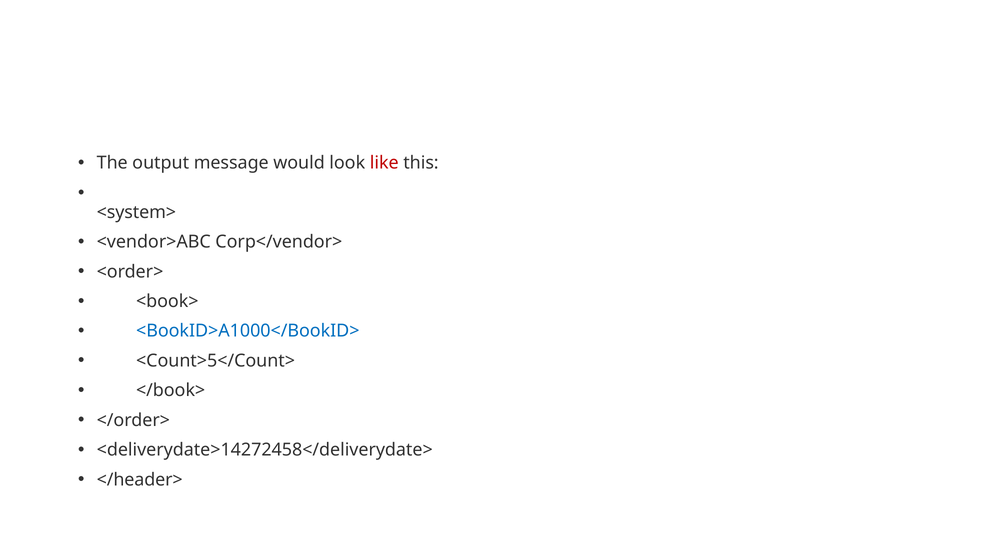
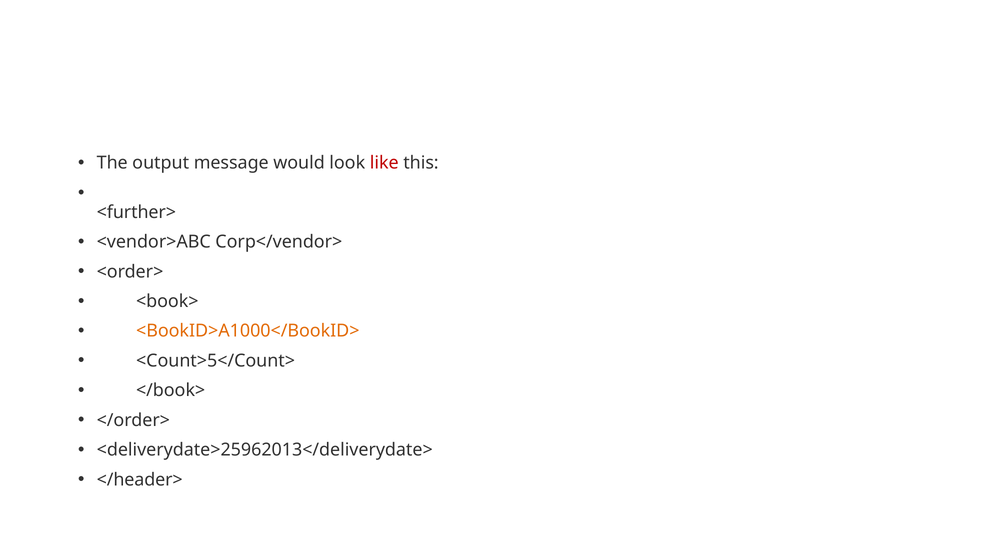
<system>: <system> -> <further> (136, 212)
<BookID>A1000</BookID> colour: blue -> orange (248, 331)
<deliverydate>14272458</deliverydate>: <deliverydate>14272458</deliverydate> -> <deliverydate>25962013</deliverydate> (265, 450)
